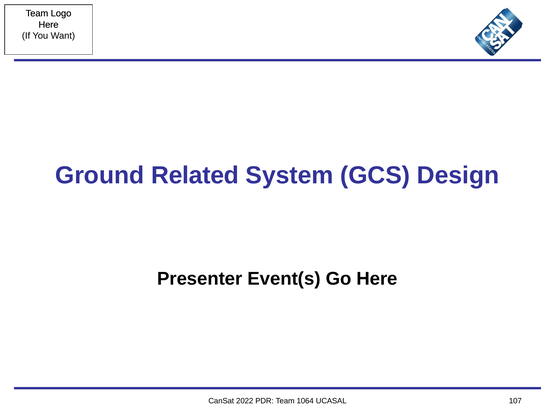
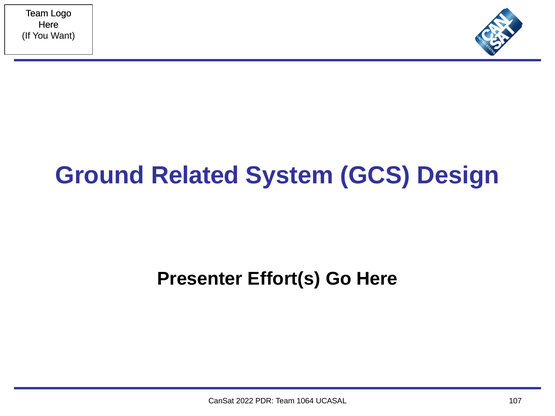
Event(s: Event(s -> Effort(s (284, 279)
